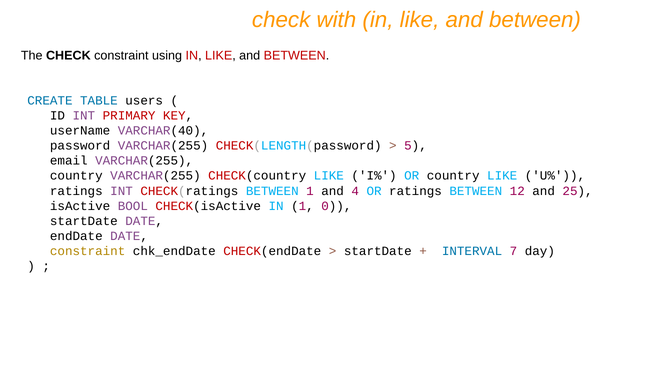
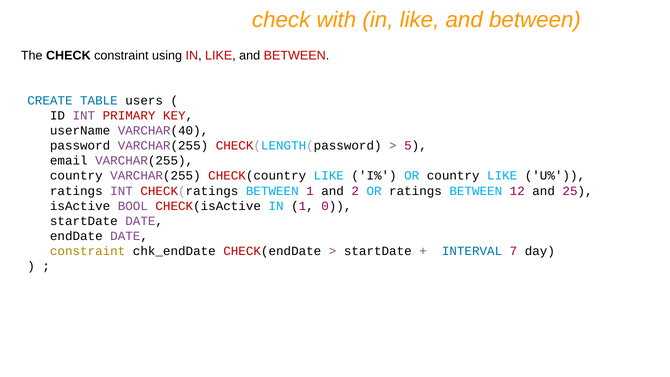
4: 4 -> 2 (355, 191)
